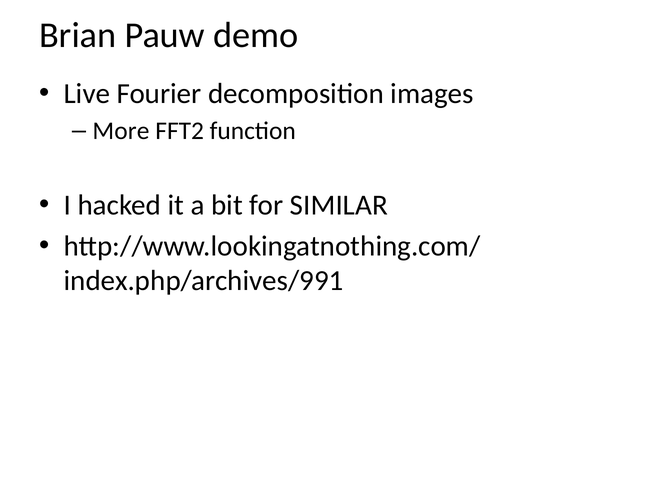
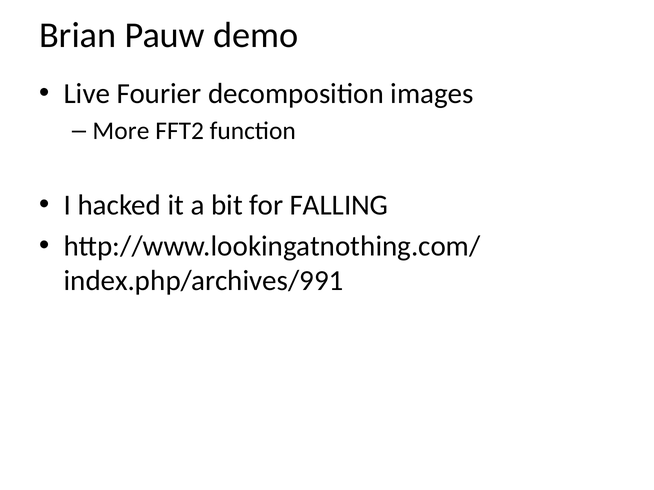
SIMILAR: SIMILAR -> FALLING (339, 206)
